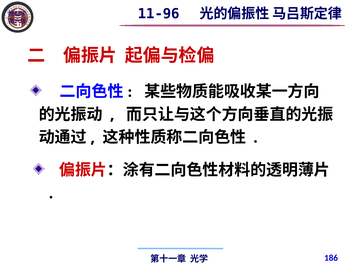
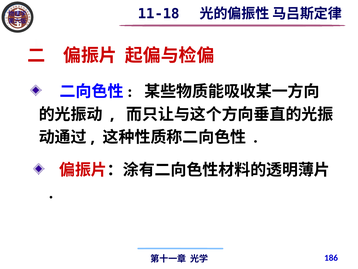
11-96: 11-96 -> 11-18 (159, 14)
